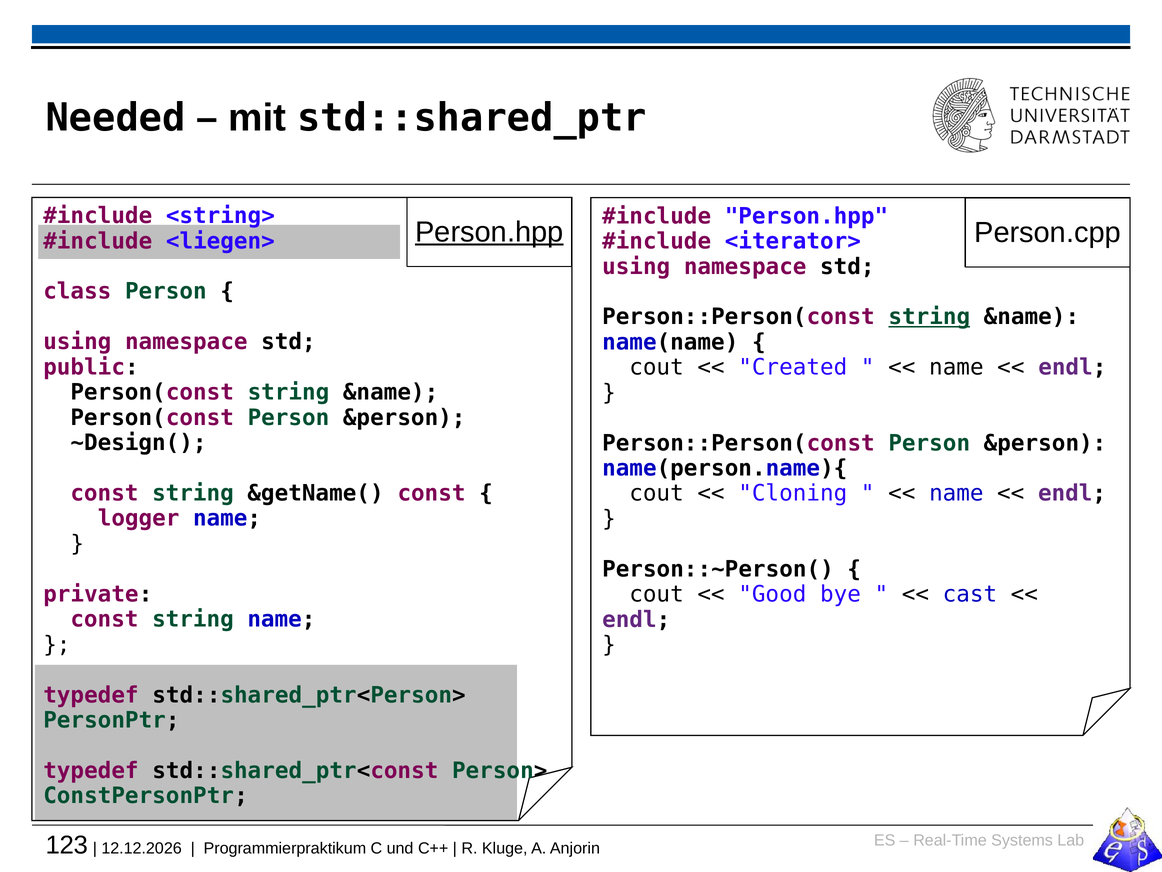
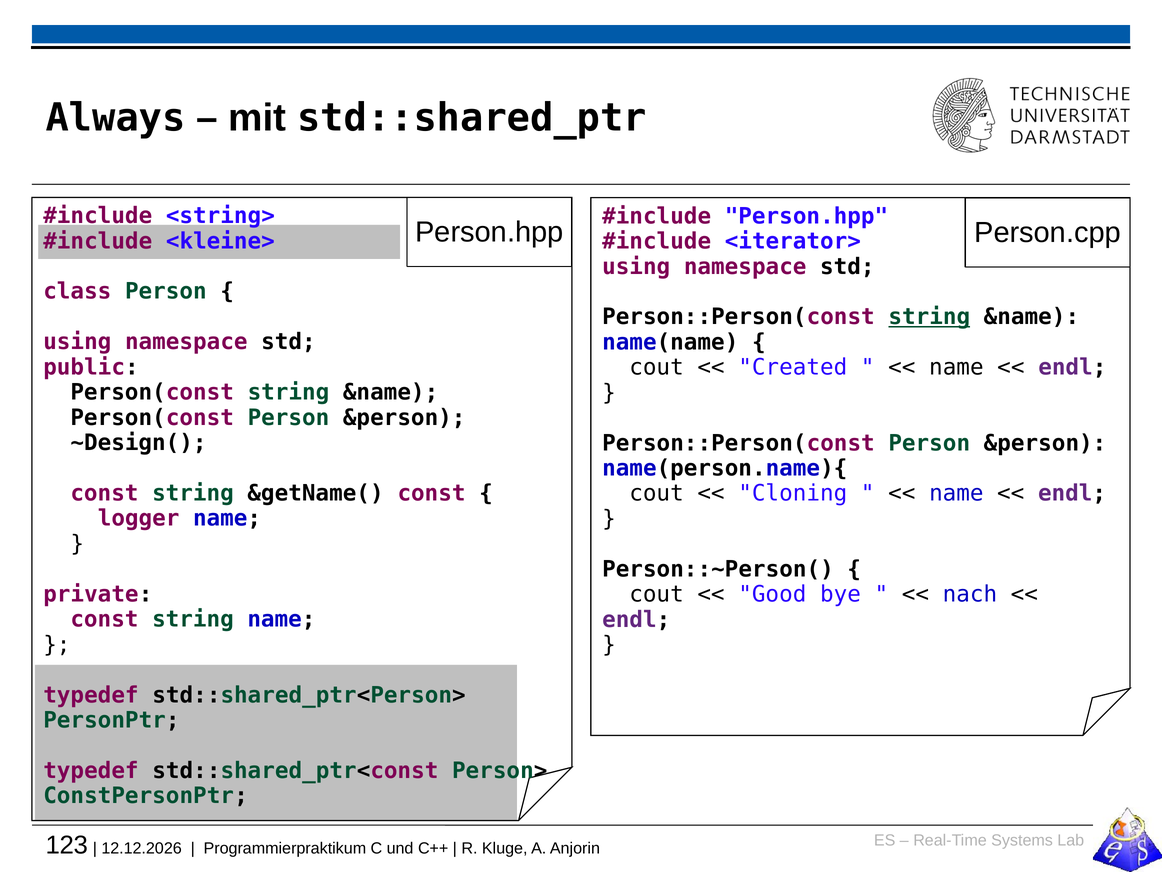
Needed: Needed -> Always (116, 118)
Person.hpp underline: present -> none (489, 232)
<liegen>: <liegen> -> <kleine> (220, 241)
cast: cast -> nach (970, 594)
